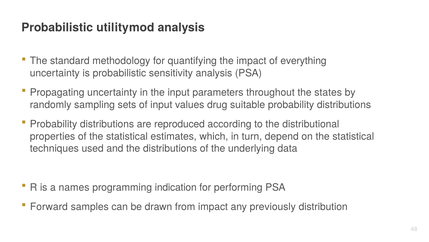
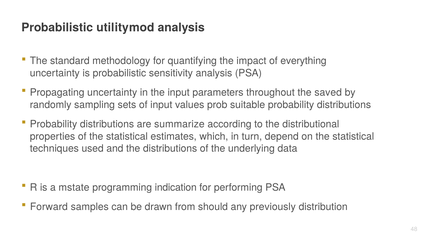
states: states -> saved (328, 92)
drug: drug -> prob (217, 104)
reproduced: reproduced -> summarize (179, 124)
names: names -> mstate (74, 187)
from impact: impact -> should (213, 206)
